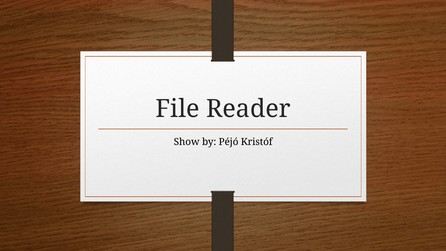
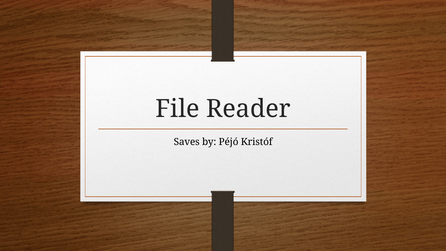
Show: Show -> Saves (187, 142)
